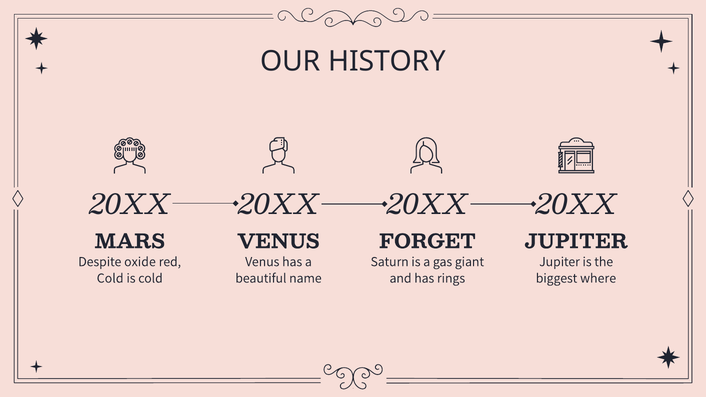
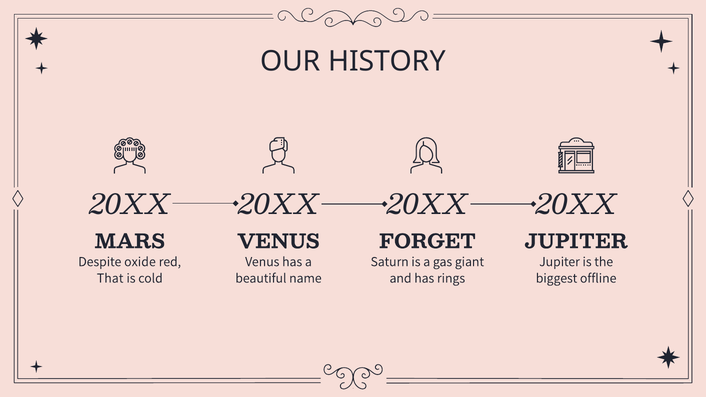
Cold: Cold -> That (110, 278)
where: where -> offline (598, 278)
